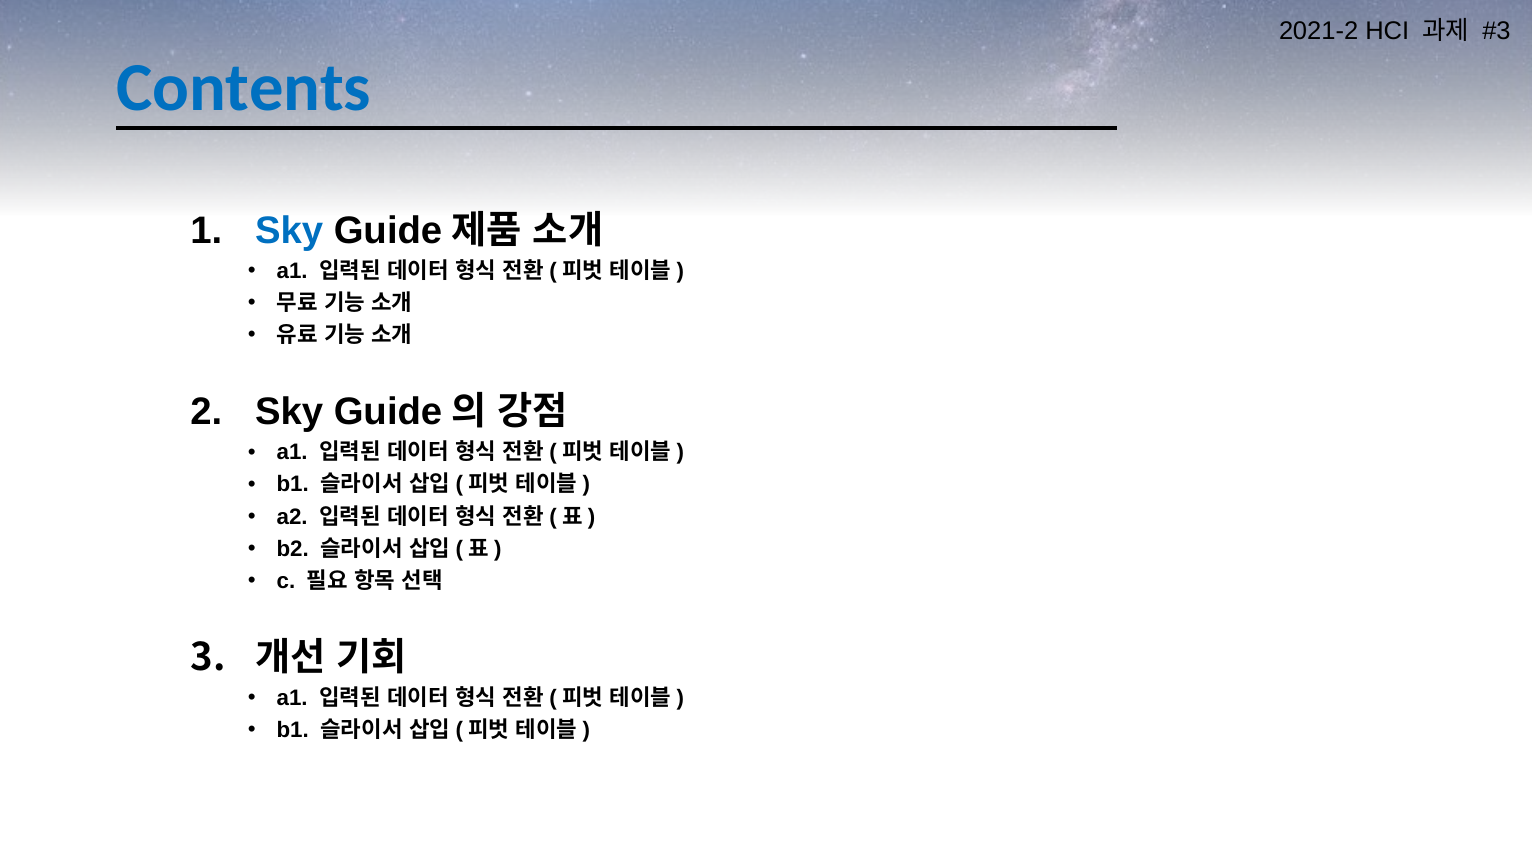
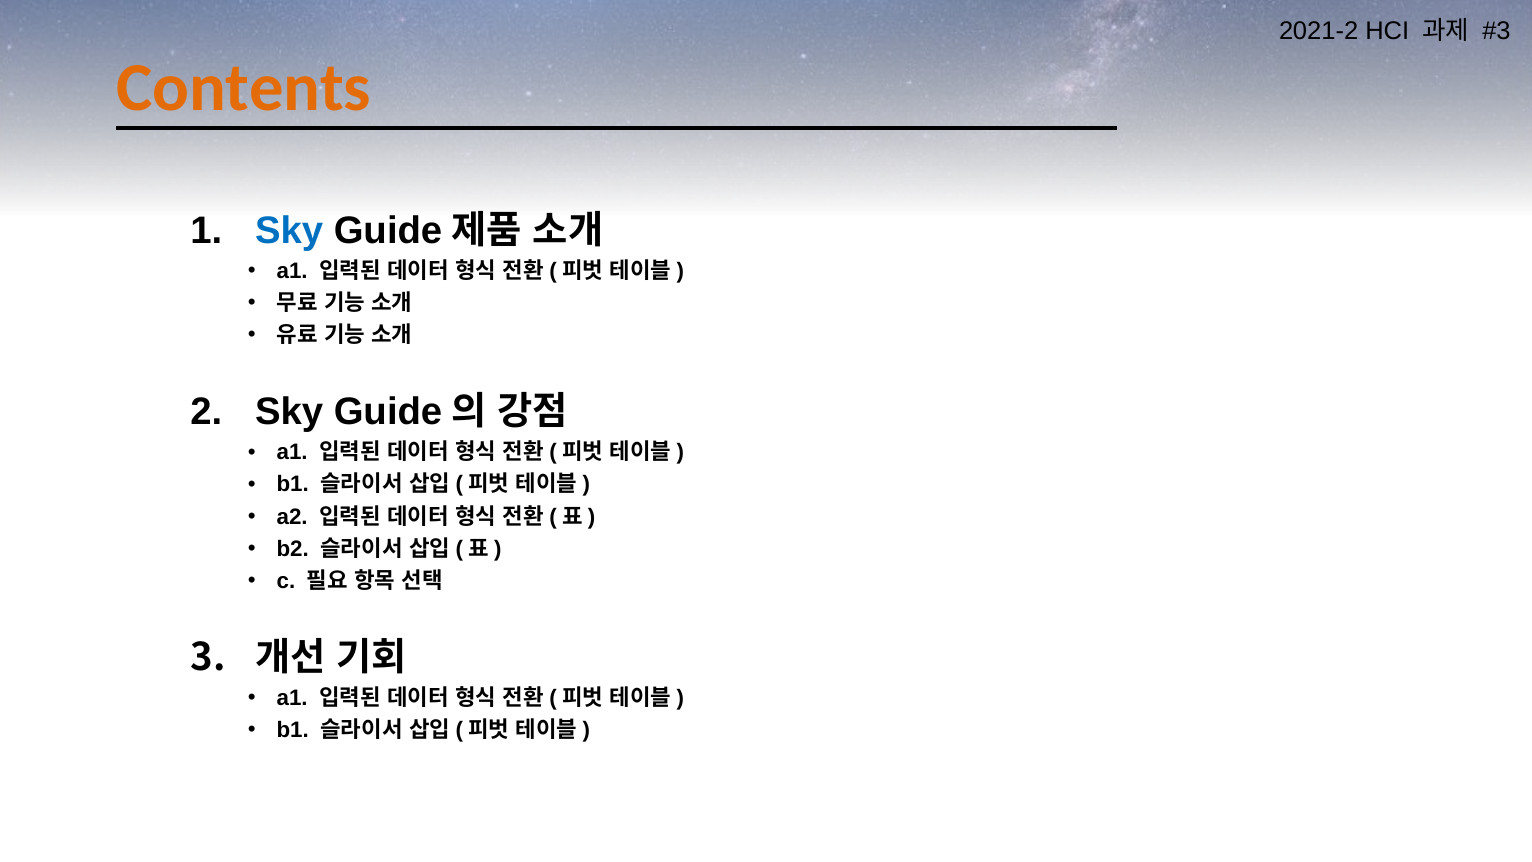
Contents colour: blue -> orange (244, 88)
